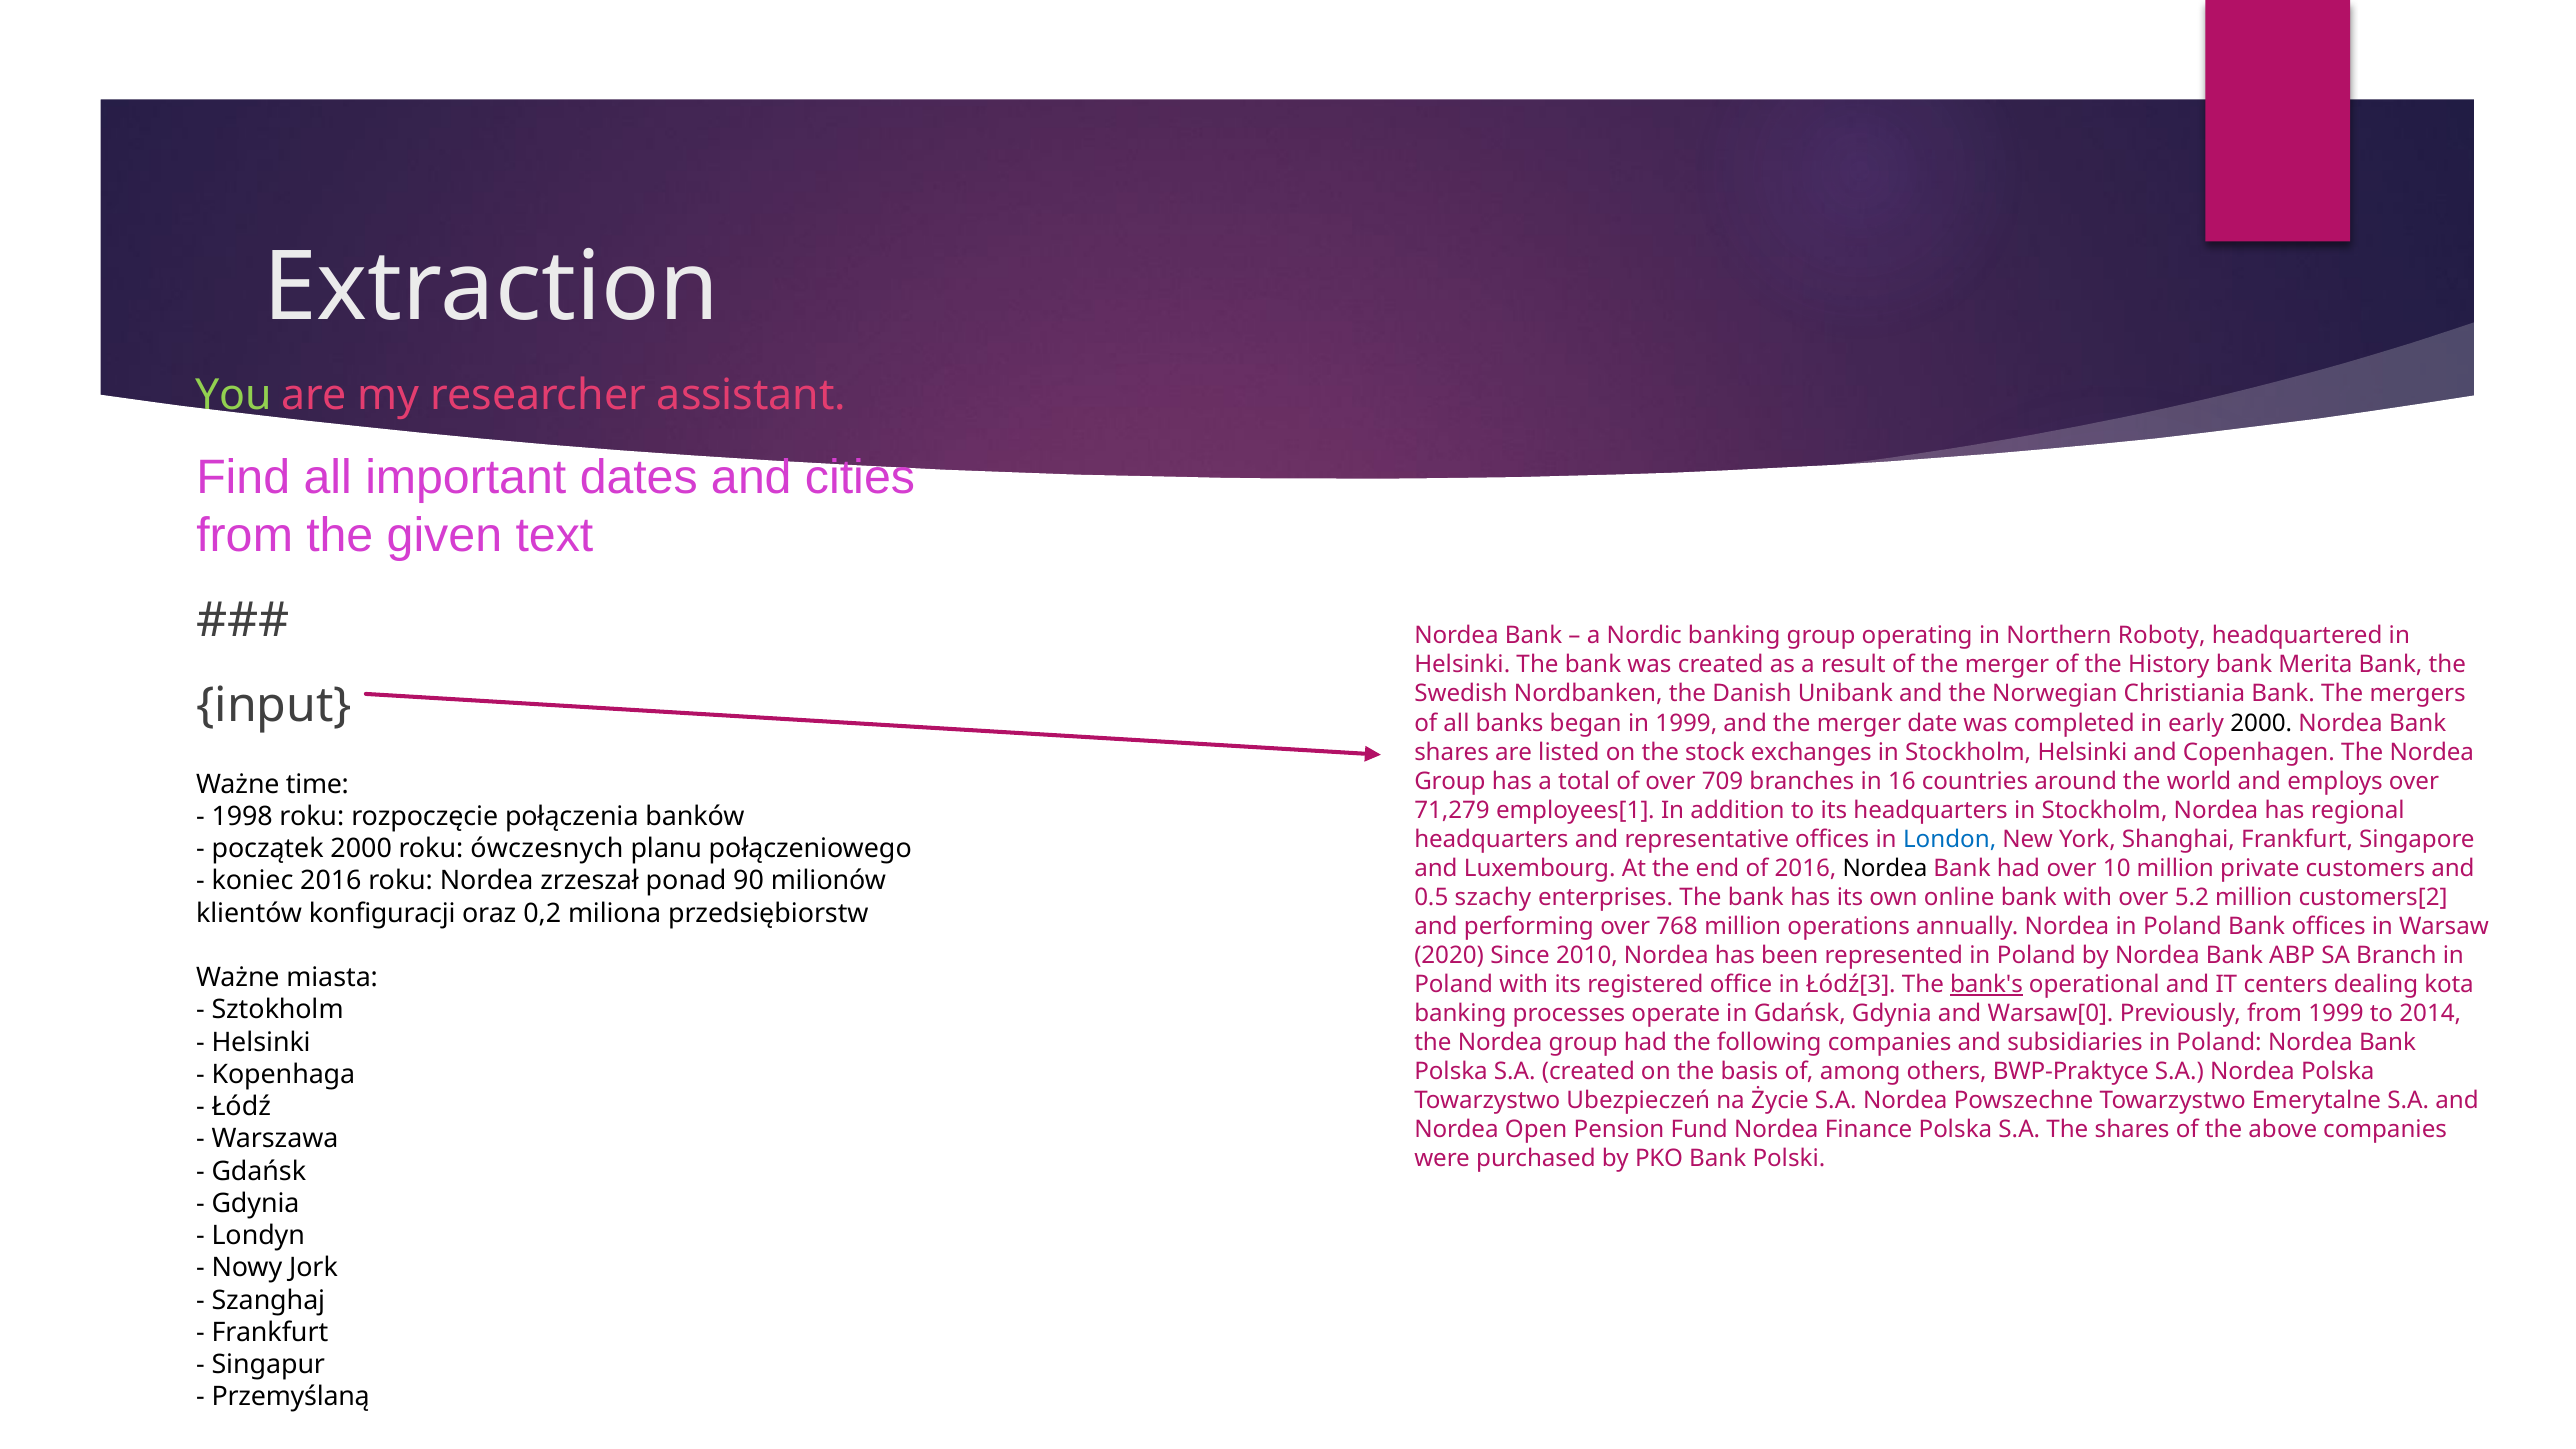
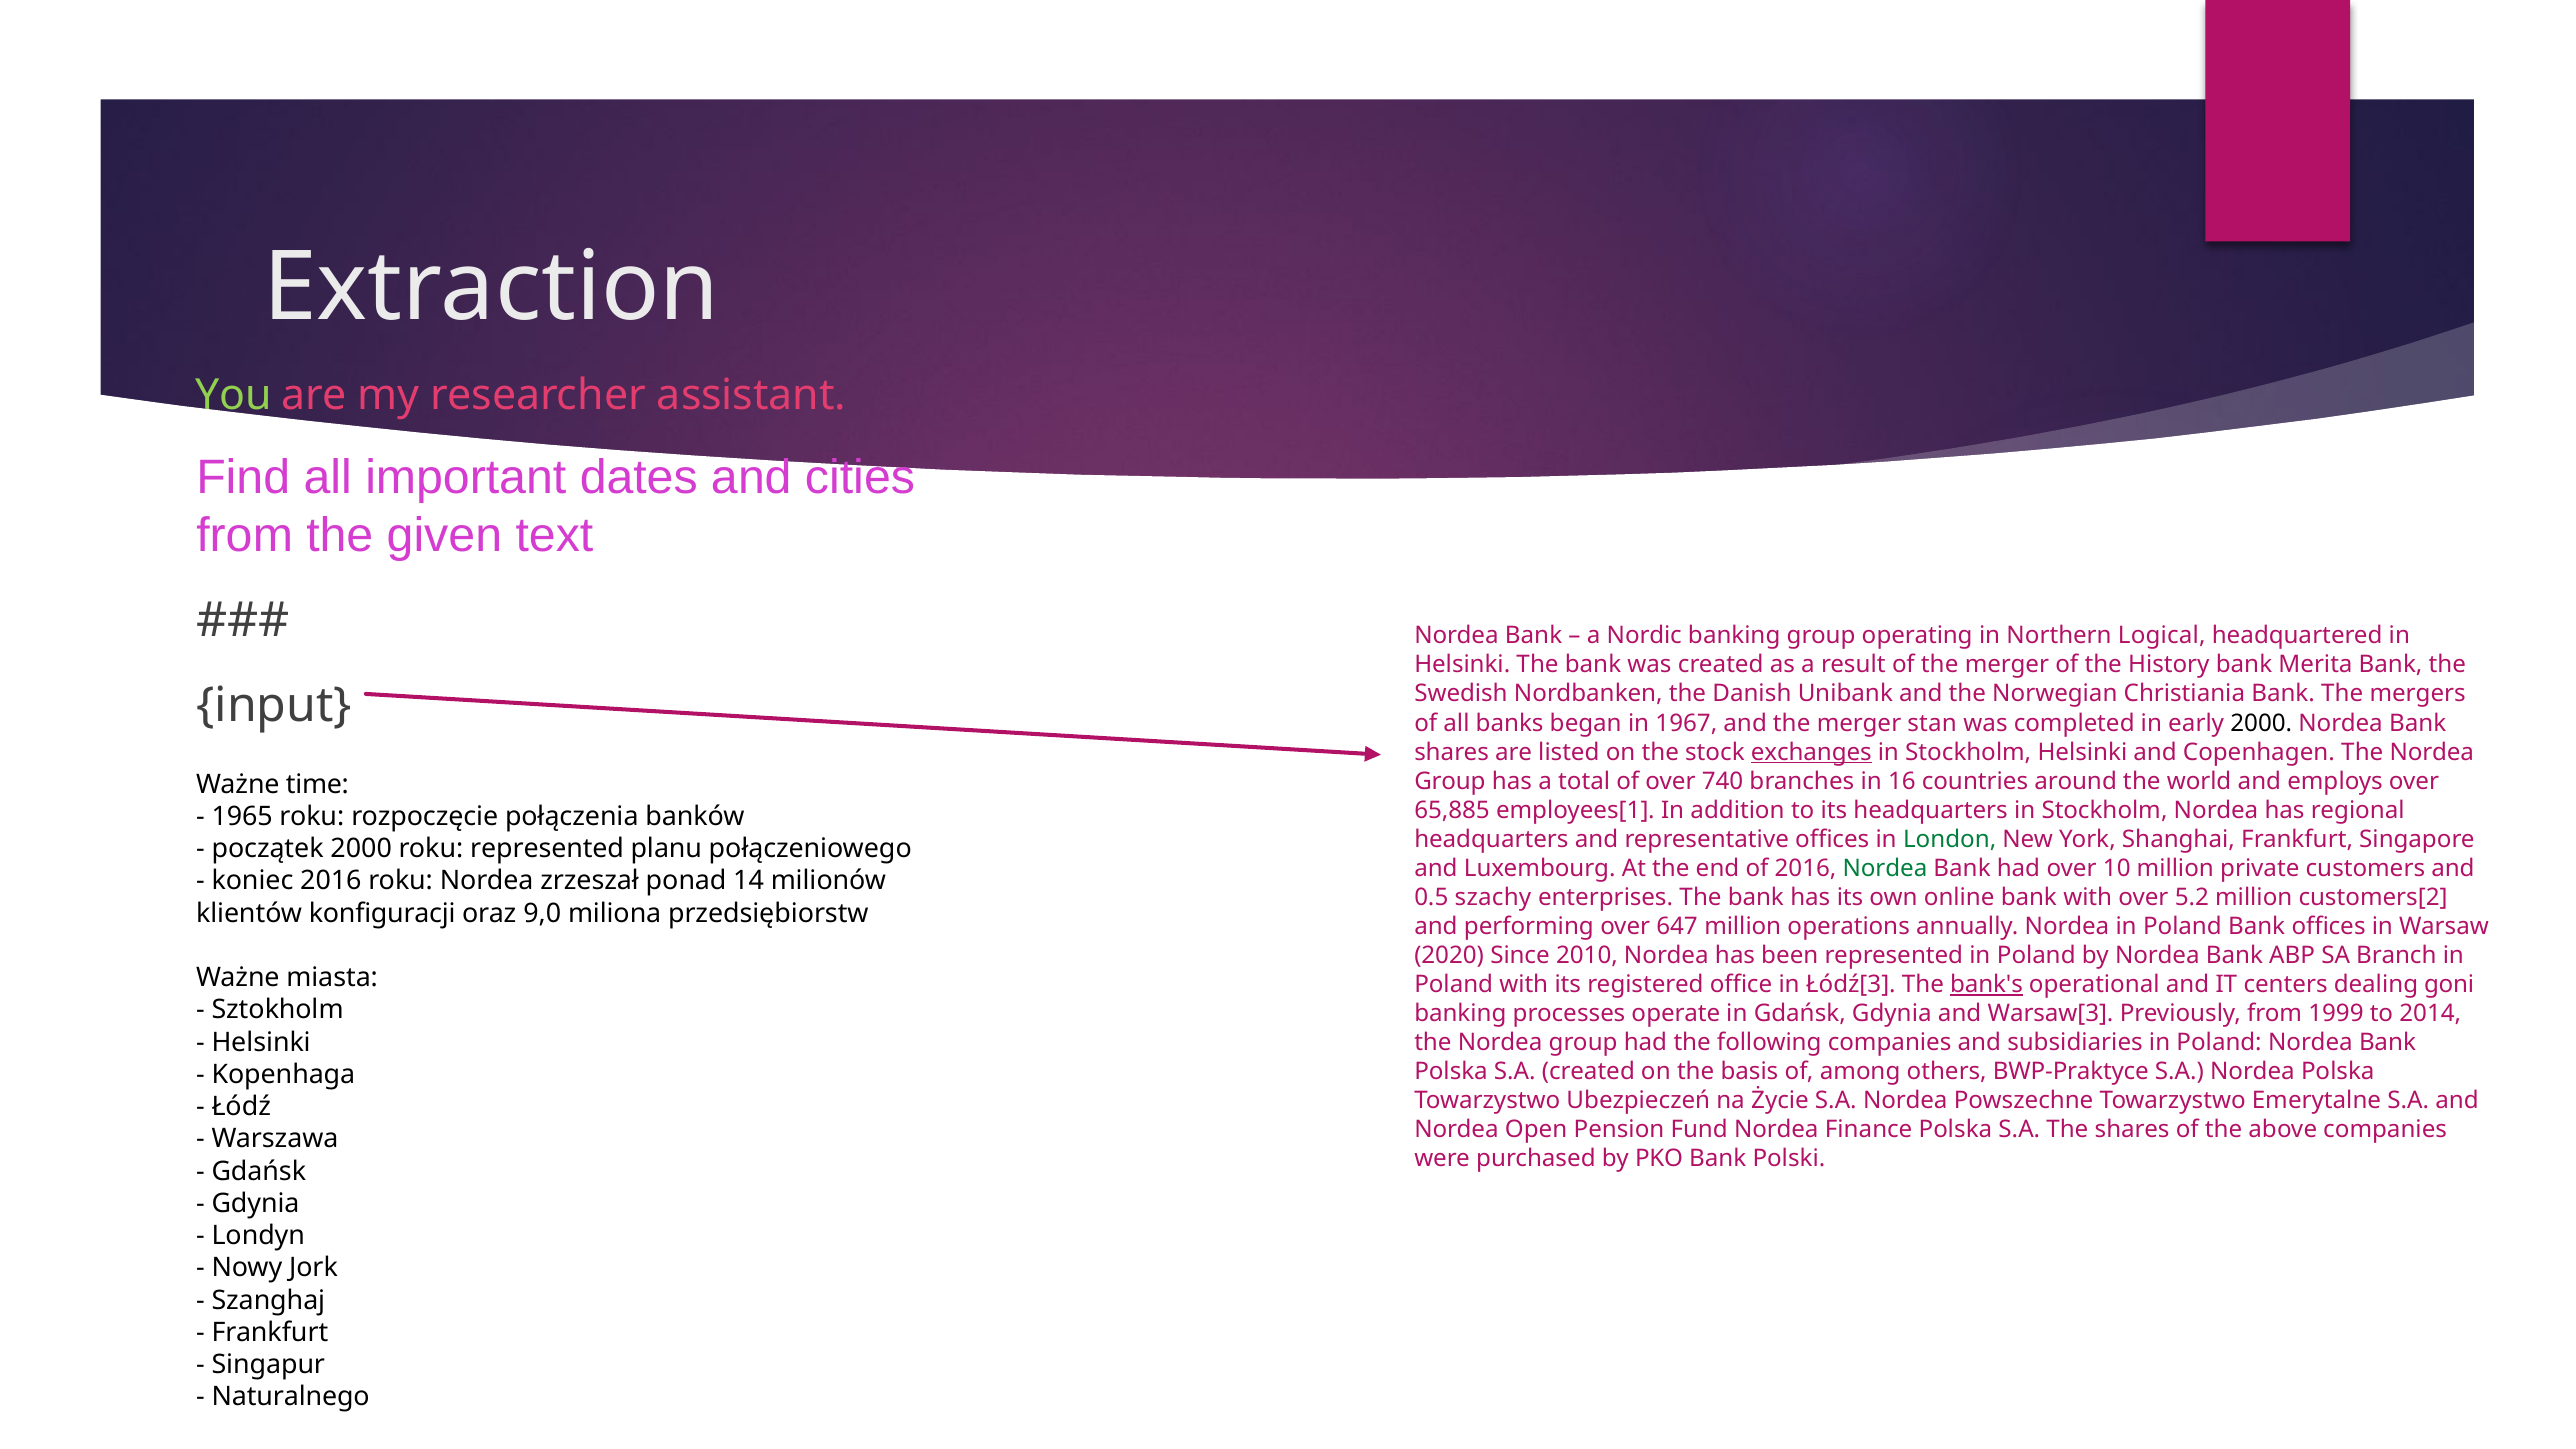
Roboty: Roboty -> Logical (2162, 636)
in 1999: 1999 -> 1967 (1686, 723)
date: date -> stan (1932, 723)
exchanges underline: none -> present (1811, 752)
709: 709 -> 740 (1723, 781)
71,279: 71,279 -> 65,885 (1452, 810)
1998: 1998 -> 1965 (242, 817)
London colour: blue -> green (1950, 839)
roku ówczesnych: ówczesnych -> represented (547, 849)
Nordea colour: black -> green (1885, 868)
90: 90 -> 14 (749, 881)
0,2: 0,2 -> 9,0 (542, 913)
768: 768 -> 647 (1677, 926)
kota: kota -> goni (2449, 985)
Warsaw[0: Warsaw[0 -> Warsaw[3 (2051, 1014)
Przemyślaną: Przemyślaną -> Naturalnego (291, 1397)
